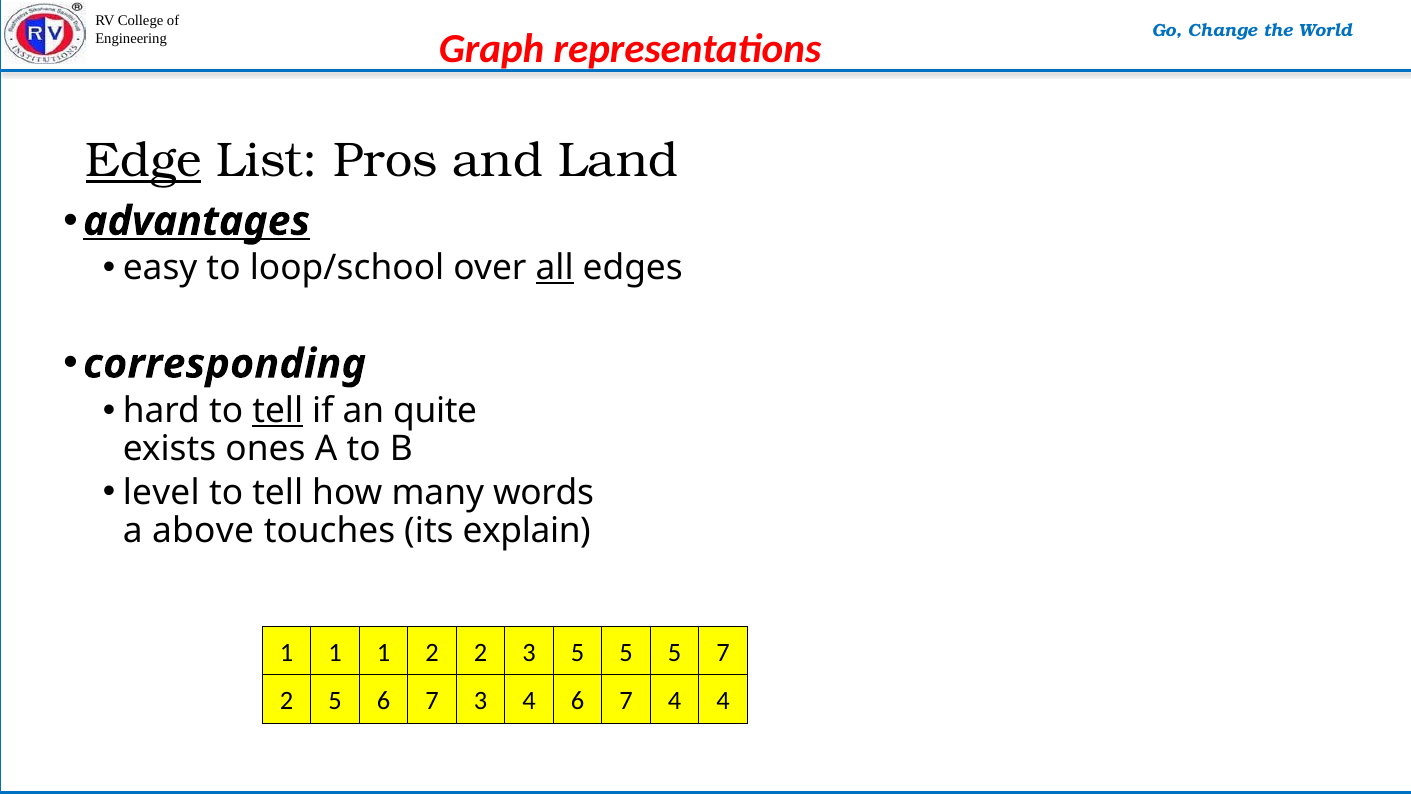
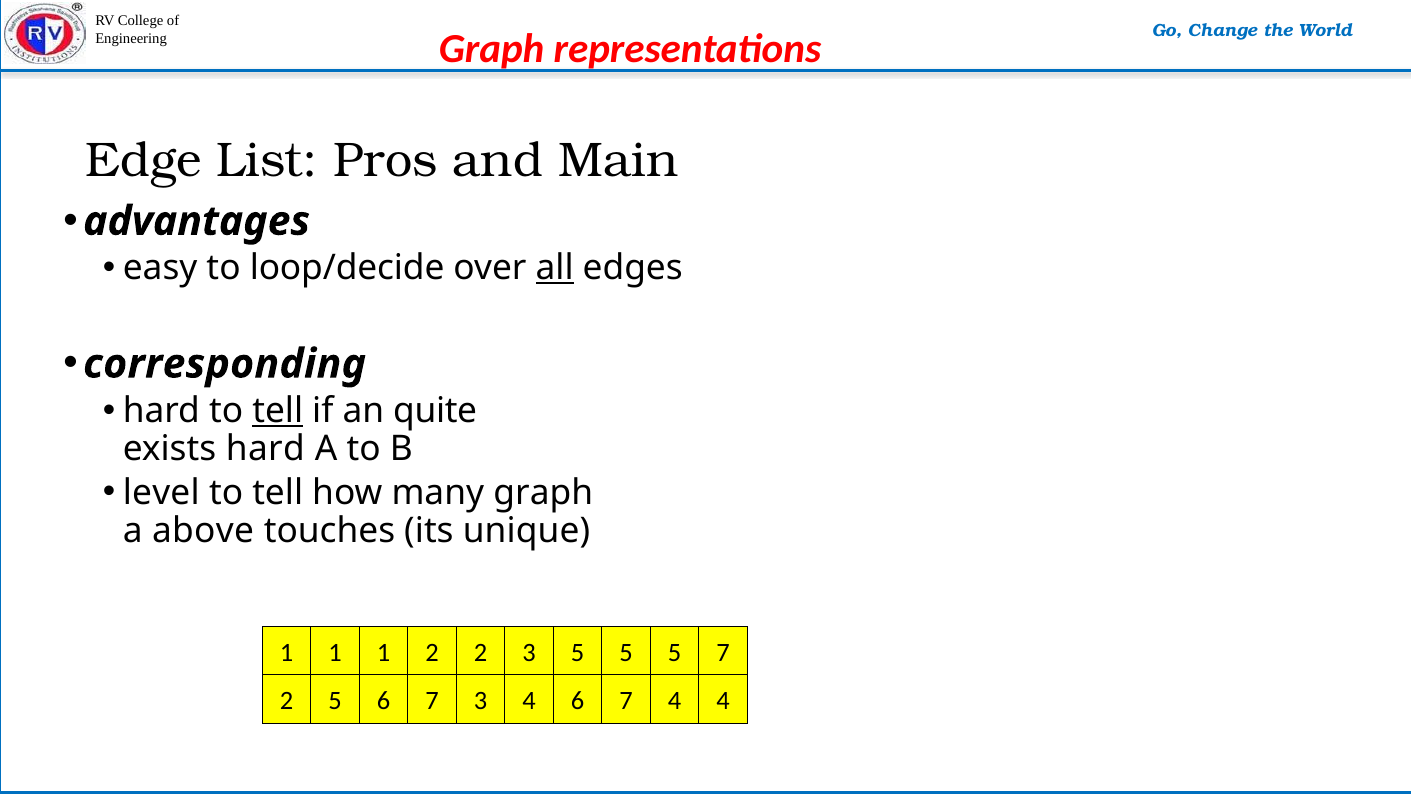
Edge underline: present -> none (144, 161)
Land: Land -> Main (619, 161)
advantages underline: present -> none (197, 221)
loop/school: loop/school -> loop/decide (347, 268)
exists ones: ones -> hard (265, 449)
many words: words -> graph (543, 492)
explain: explain -> unique (526, 530)
